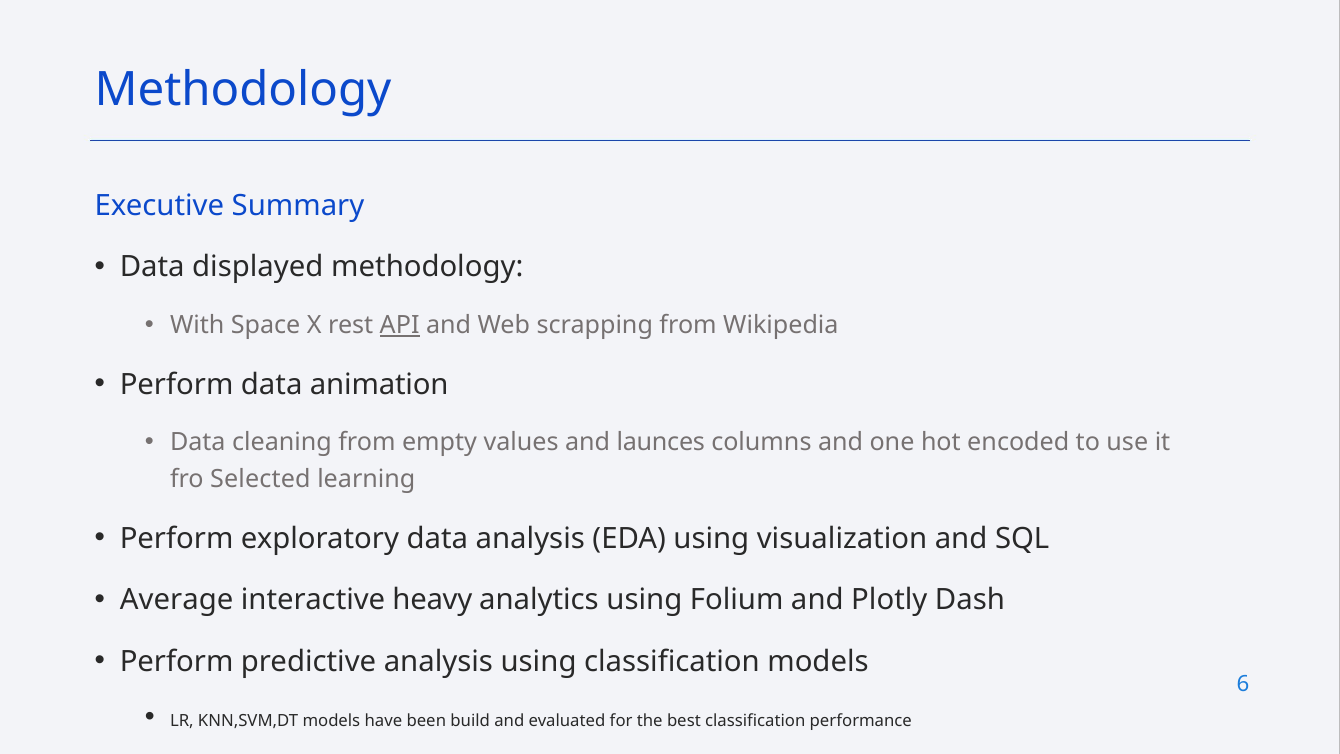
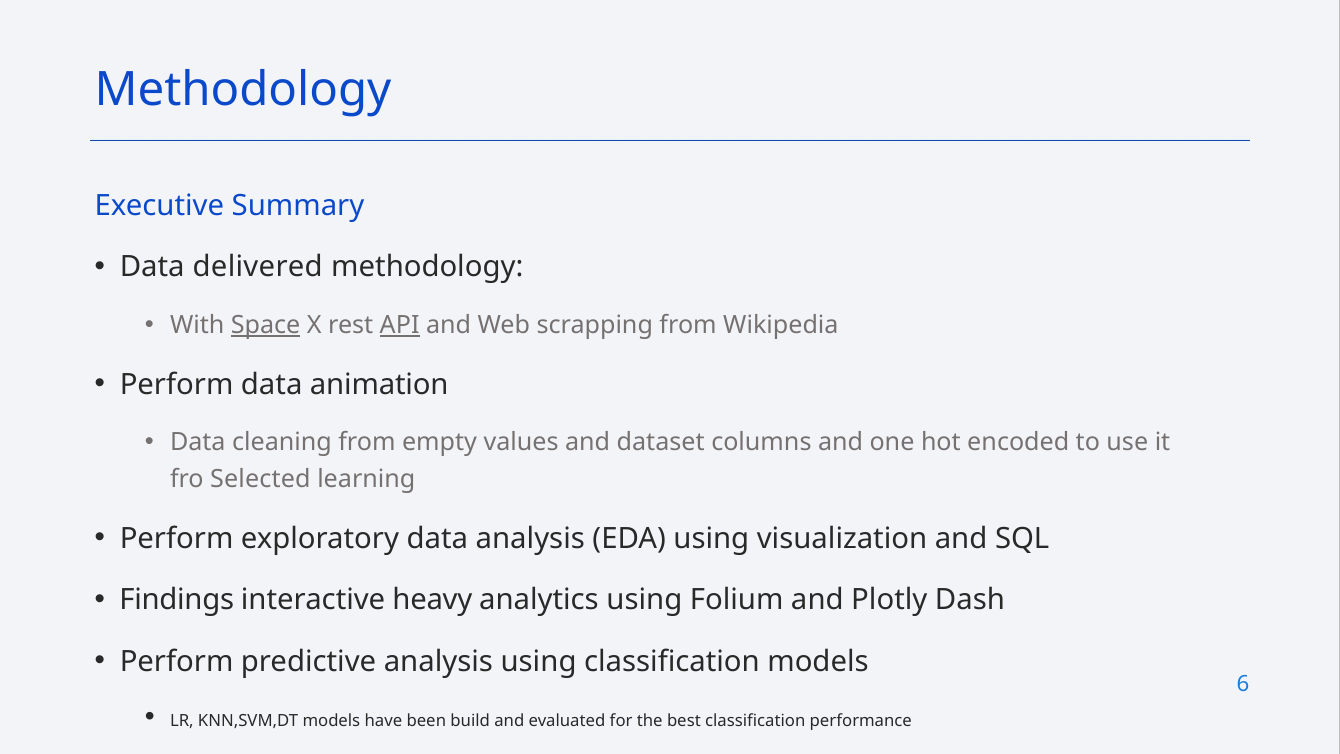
displayed: displayed -> delivered (258, 267)
Space underline: none -> present (266, 325)
launces: launces -> dataset (661, 442)
Average: Average -> Findings (177, 600)
